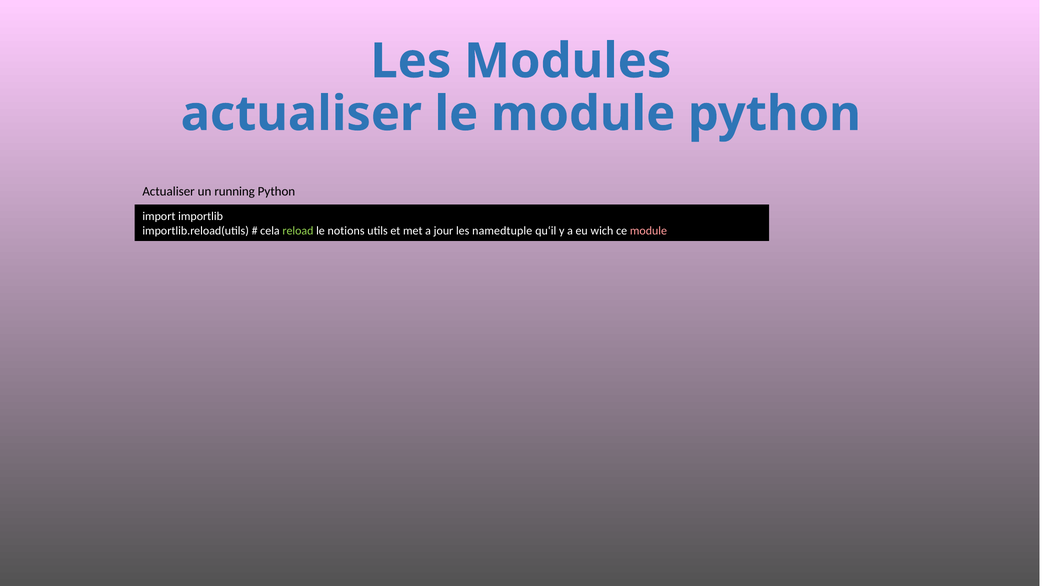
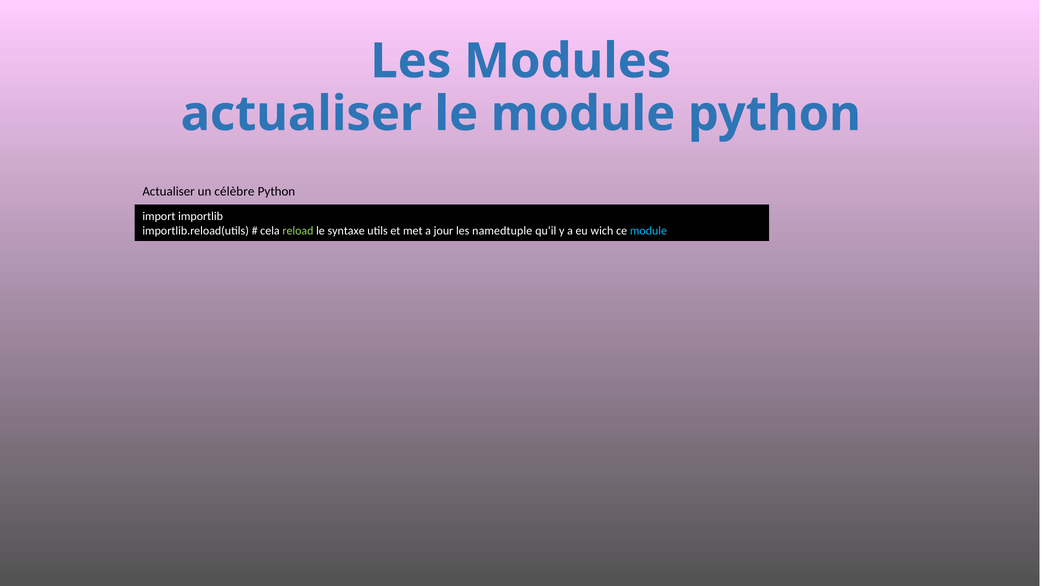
running: running -> célèbre (234, 192)
notions: notions -> syntaxe (346, 231)
module colour: pink -> light blue (648, 231)
